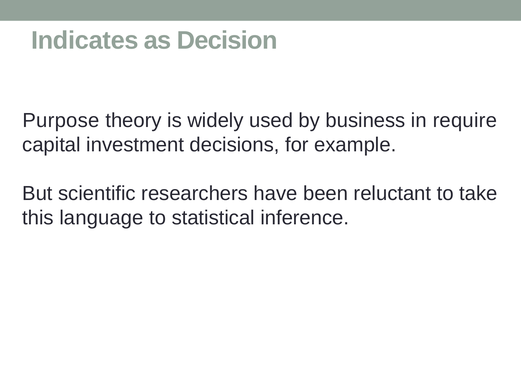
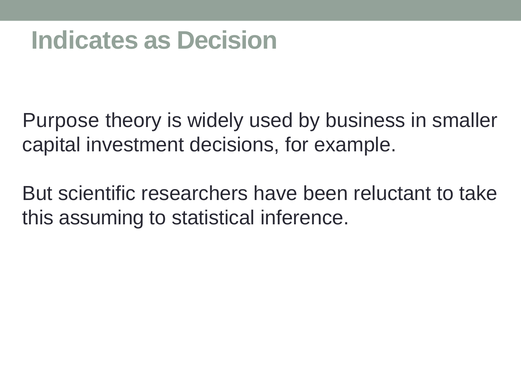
require: require -> smaller (465, 120)
language: language -> assuming (102, 218)
